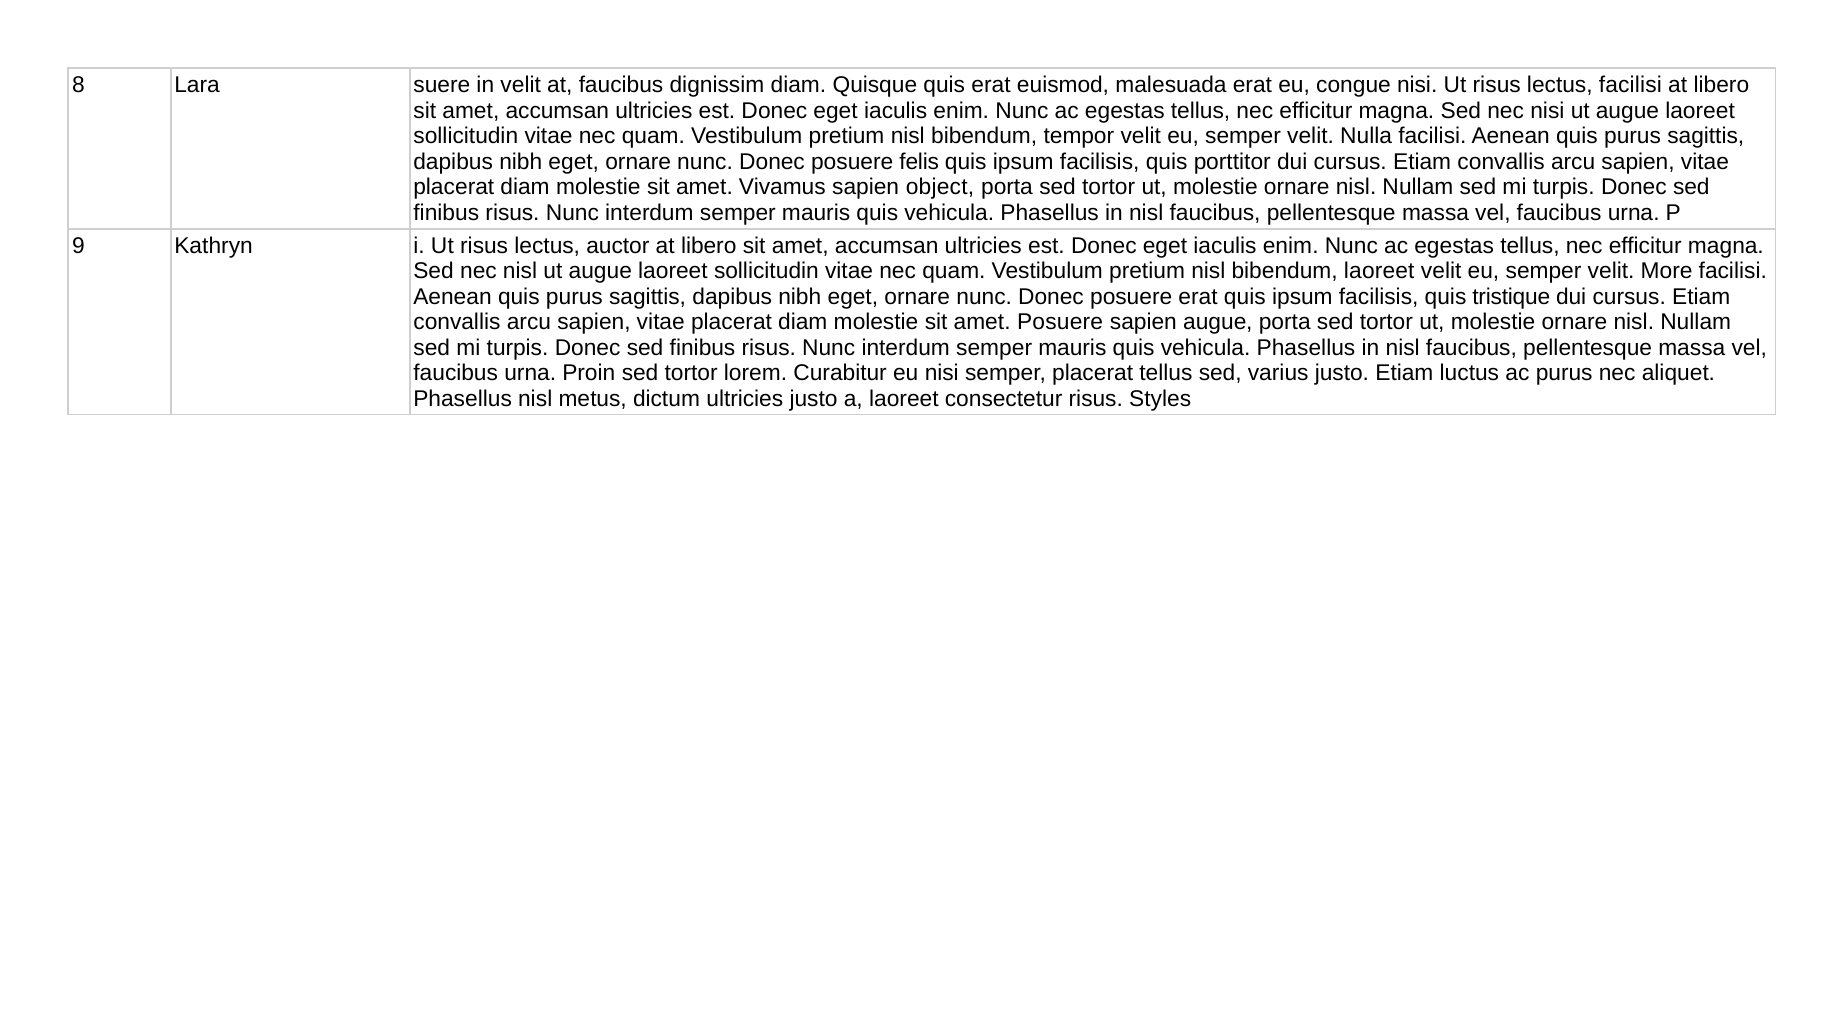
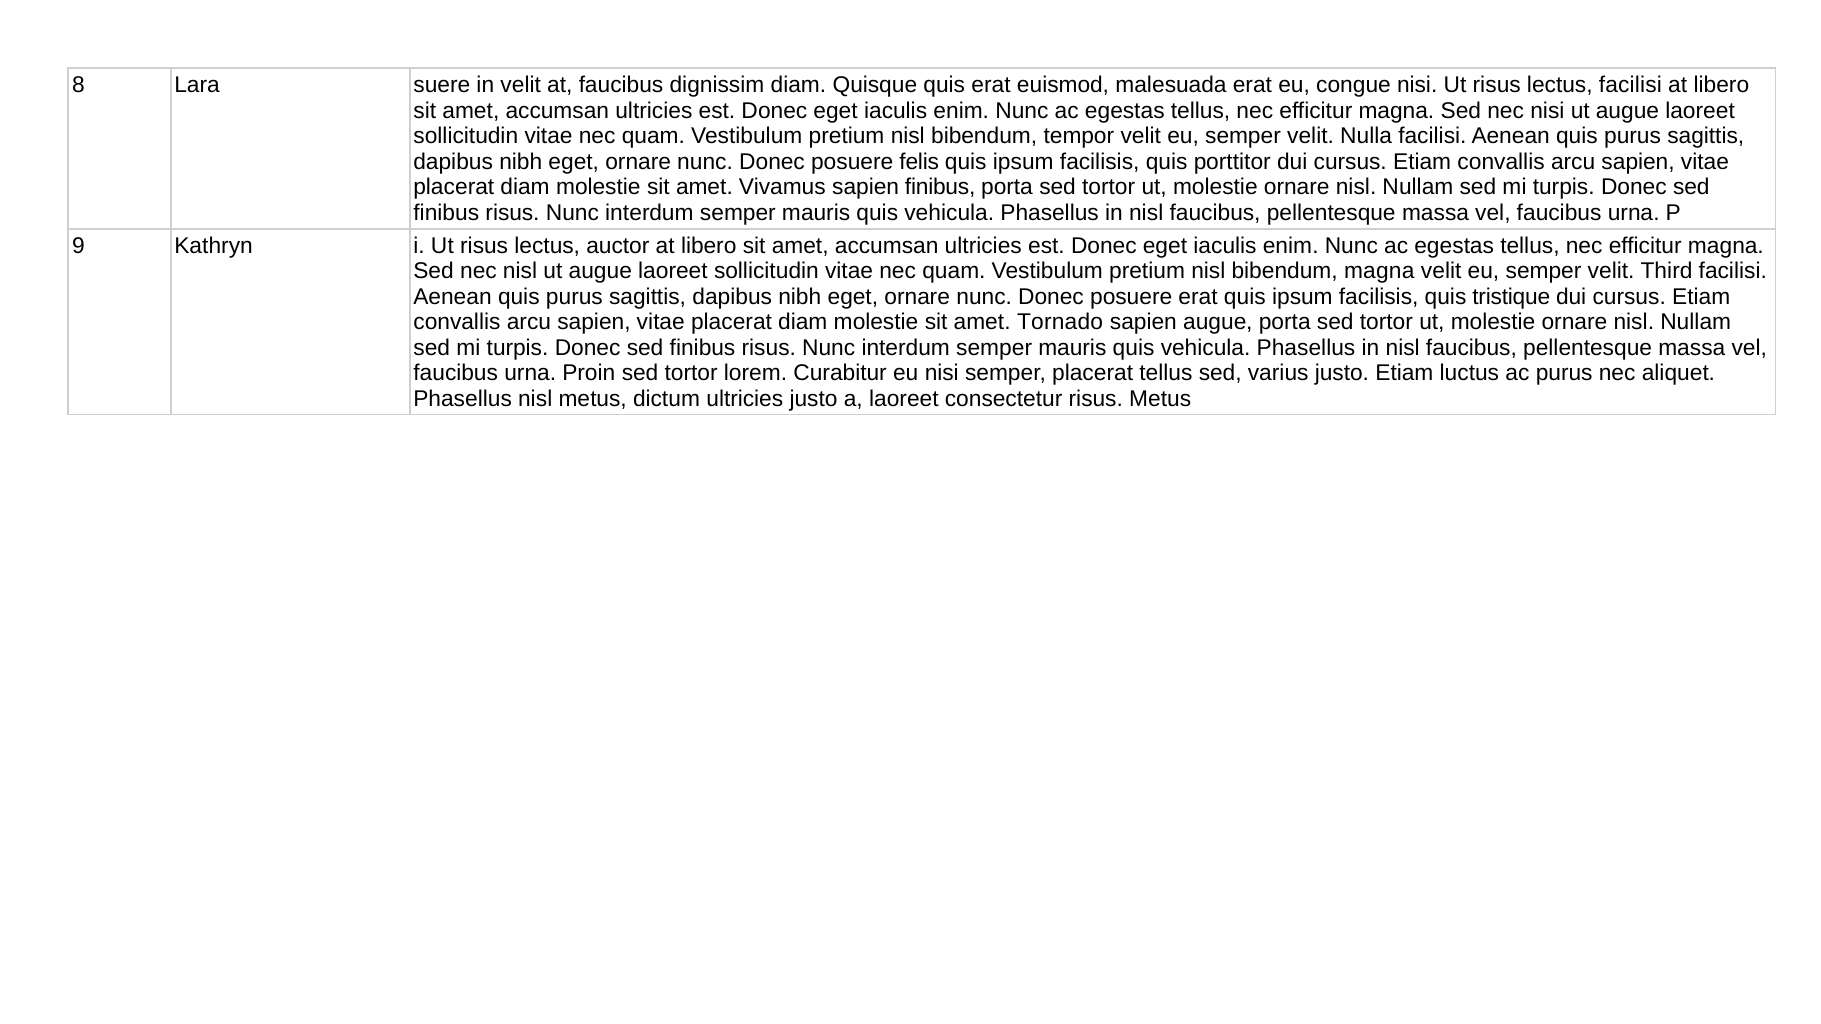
sapien object: object -> finibus (940, 187)
bibendum laoreet: laoreet -> magna (1379, 271)
More: More -> Third (1667, 271)
amet Posuere: Posuere -> Tornado (1060, 322)
risus Styles: Styles -> Metus (1160, 399)
